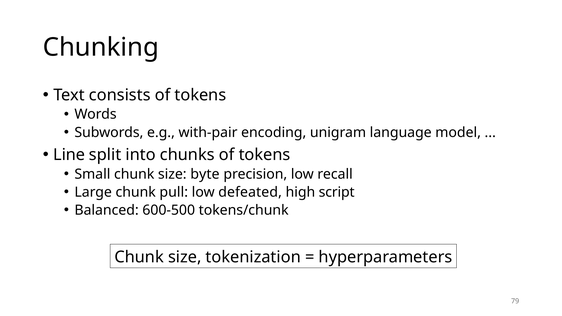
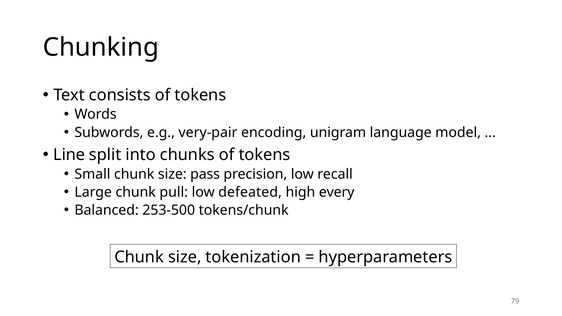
with-pair: with-pair -> very-pair (208, 132)
byte: byte -> pass (205, 174)
script: script -> every (337, 192)
600-500: 600-500 -> 253-500 (169, 210)
